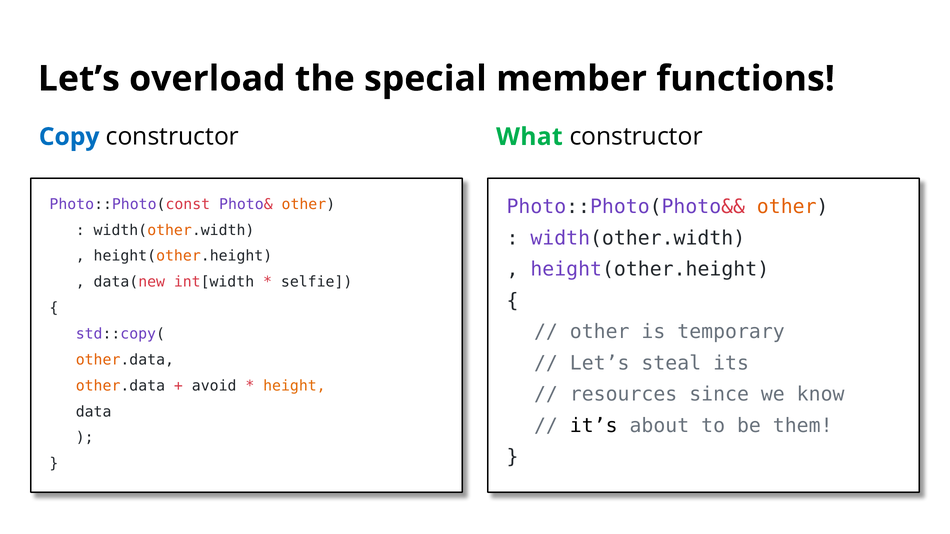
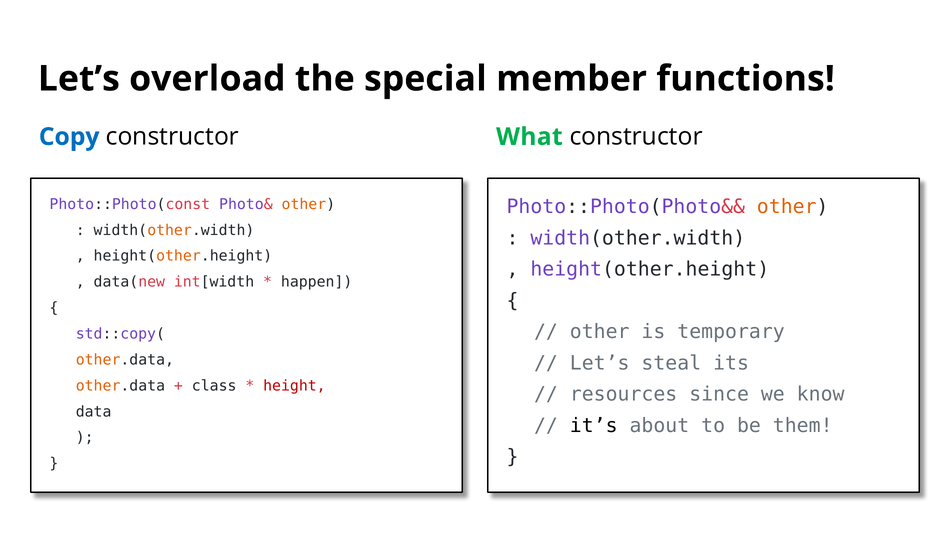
selfie: selfie -> happen (317, 282)
avoid: avoid -> class (214, 386)
height colour: orange -> red (294, 386)
